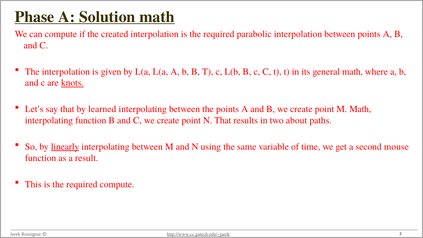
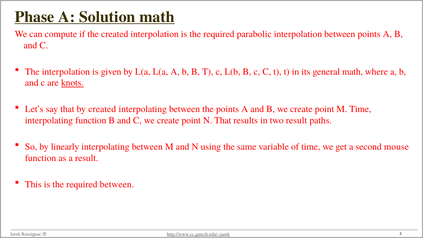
by learned: learned -> created (102, 109)
M Math: Math -> Time (360, 109)
two about: about -> result (296, 120)
linearly underline: present -> none (65, 147)
required compute: compute -> between (117, 184)
